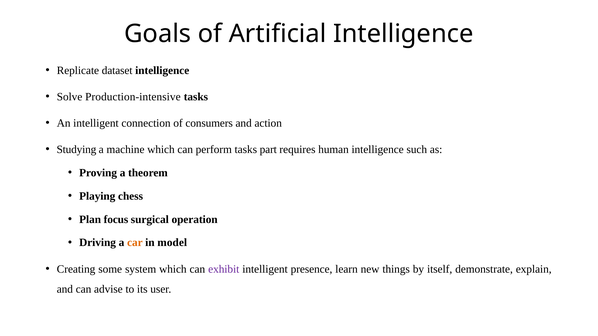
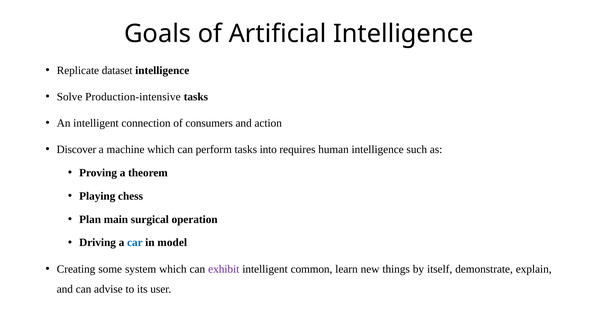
Studying: Studying -> Discover (76, 150)
part: part -> into (268, 150)
focus: focus -> main (116, 220)
car colour: orange -> blue (135, 243)
presence: presence -> common (312, 269)
